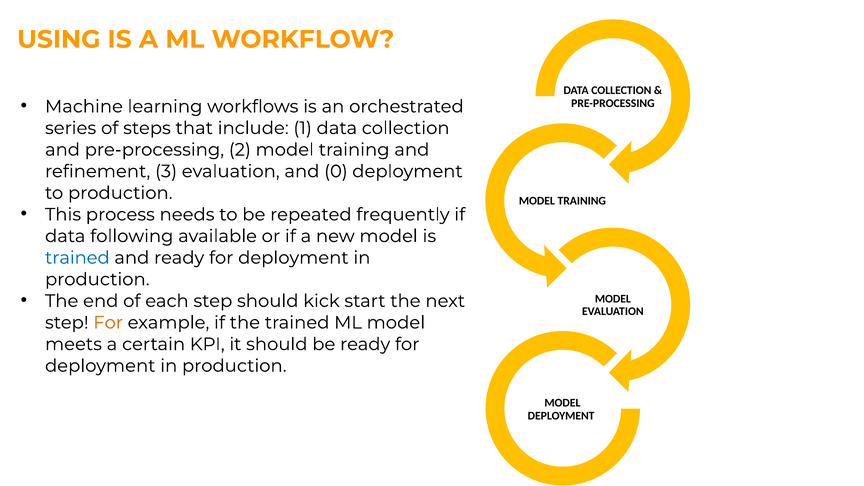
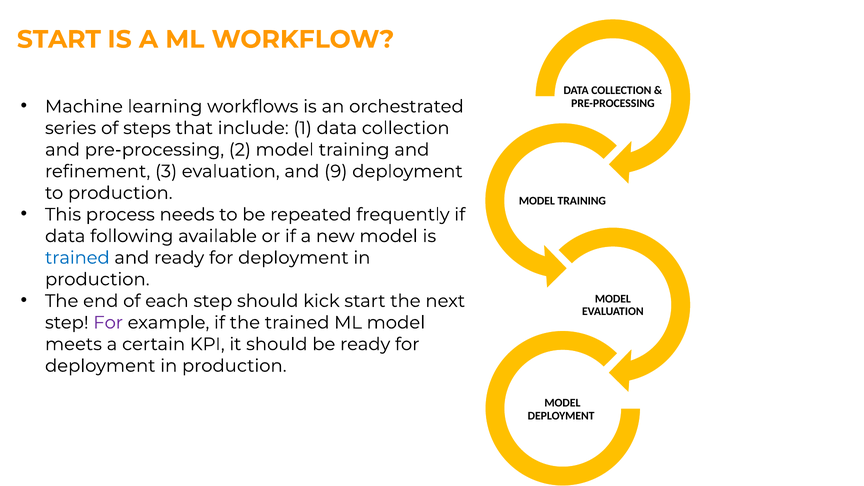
USING: USING -> START (59, 39)
0: 0 -> 9 (336, 171)
For colour: orange -> purple (108, 323)
